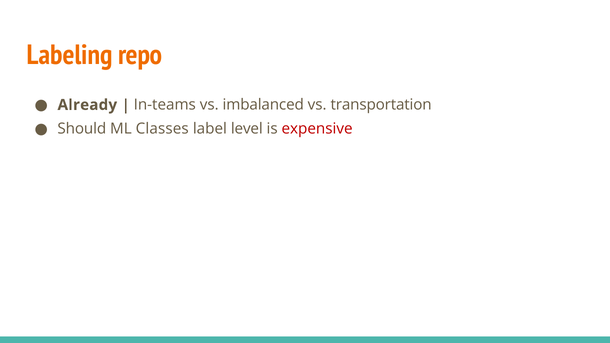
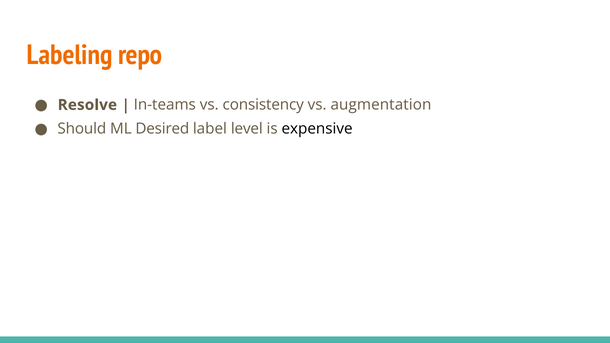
Already: Already -> Resolve (87, 105)
imbalanced: imbalanced -> consistency (263, 105)
transportation: transportation -> augmentation (381, 105)
Classes: Classes -> Desired (162, 129)
expensive colour: red -> black (317, 129)
